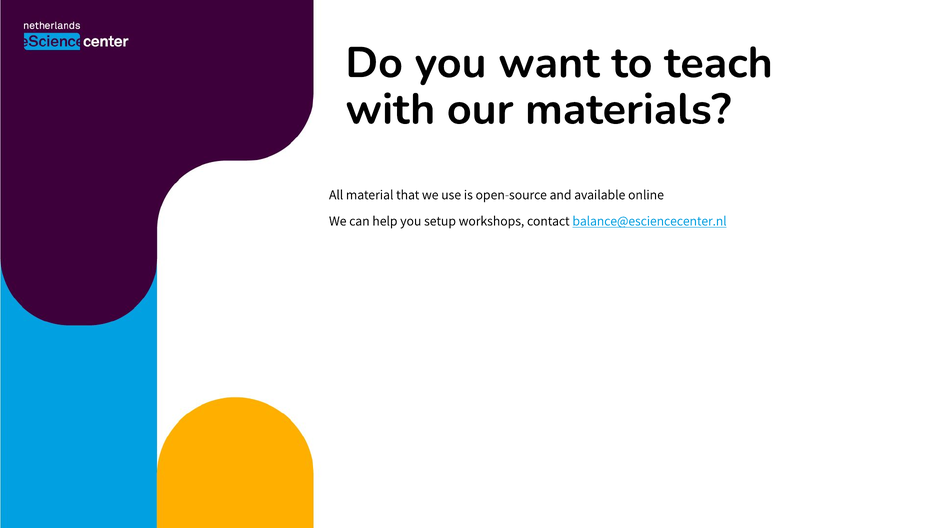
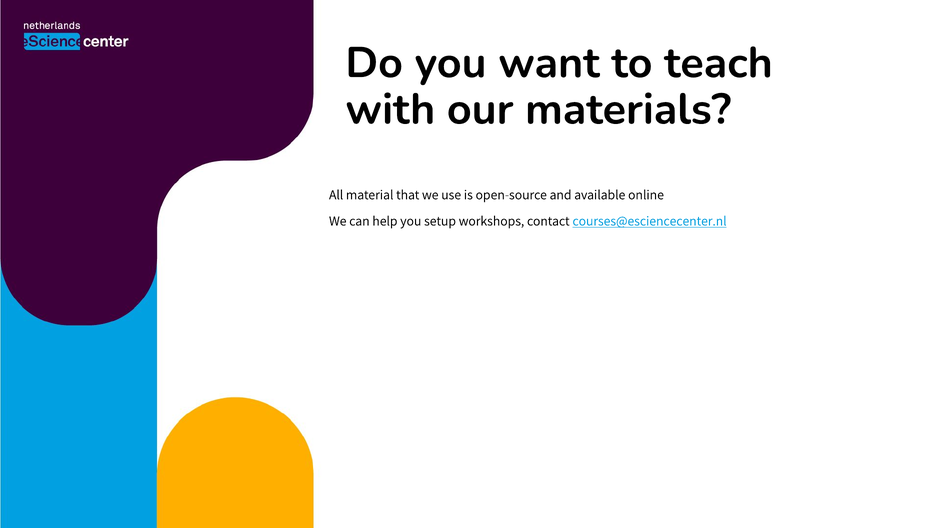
balance@esciencecenter.nl: balance@esciencecenter.nl -> courses@esciencecenter.nl (650, 221)
